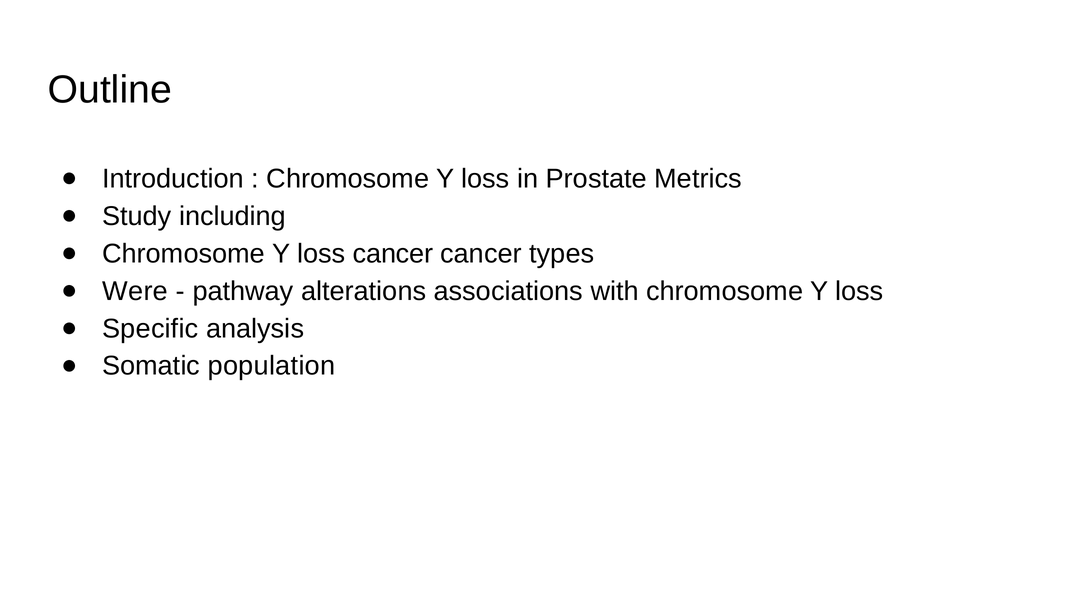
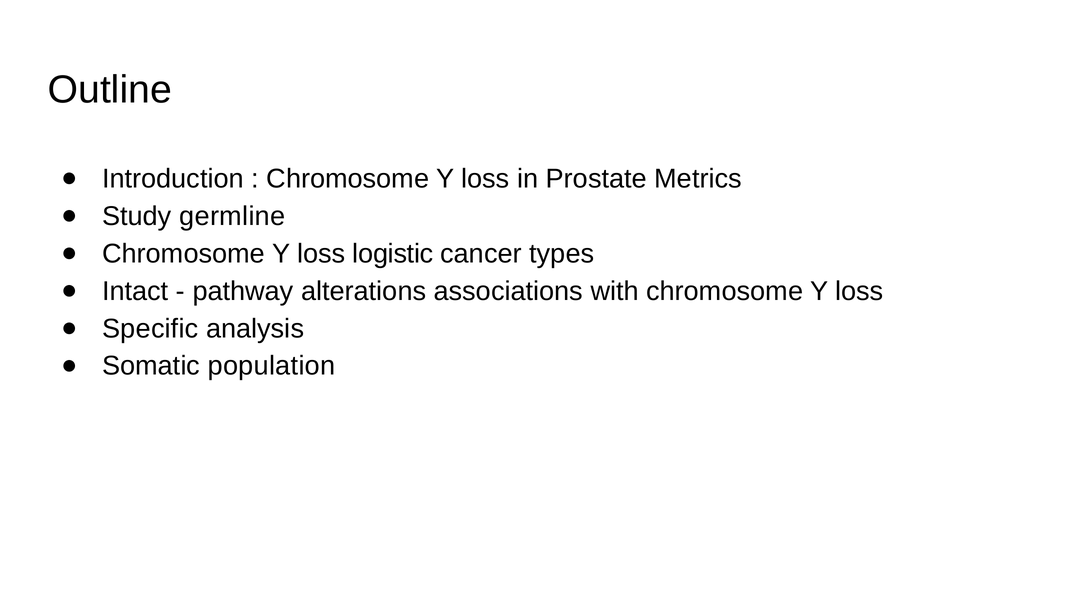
including: including -> germline (232, 216)
loss cancer: cancer -> logistic (393, 254)
Were: Were -> Intact (135, 291)
